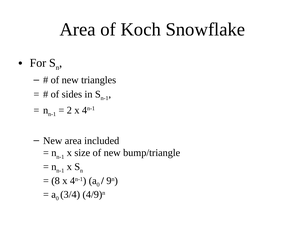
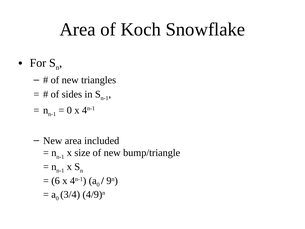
2: 2 -> 0 (69, 110)
8: 8 -> 6 (56, 180)
